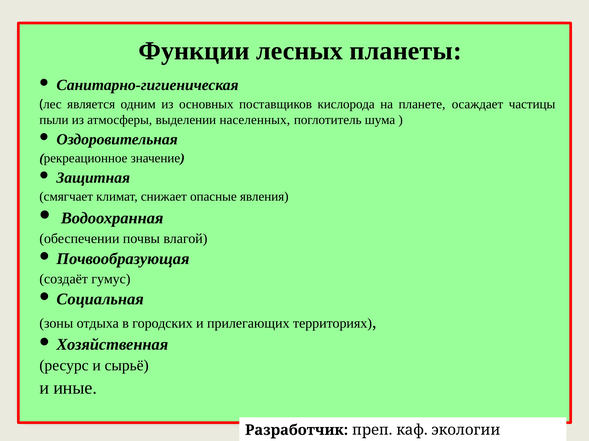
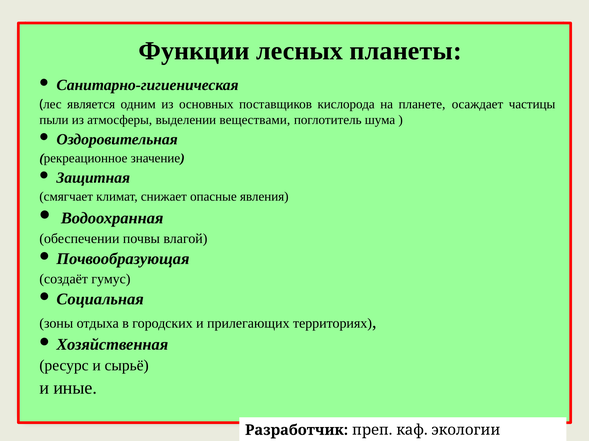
населенных: населенных -> веществами (255, 120)
